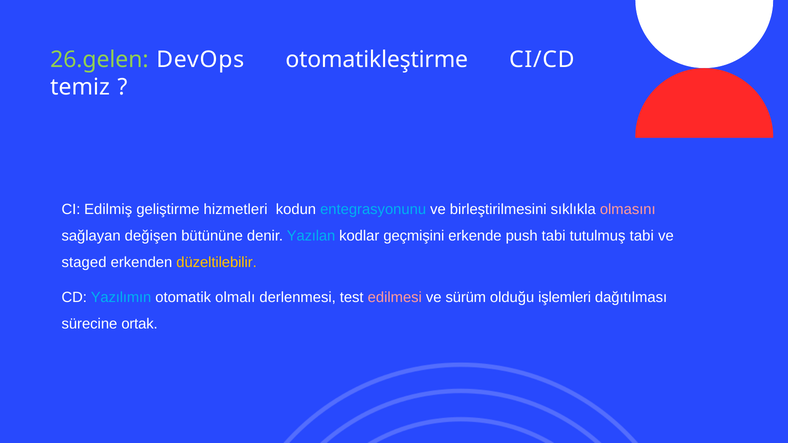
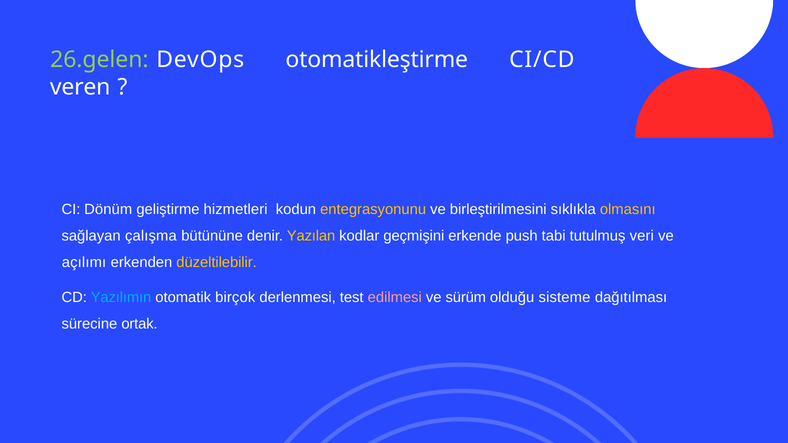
temiz: temiz -> veren (80, 87)
Edilmiş: Edilmiş -> Dönüm (108, 209)
entegrasyonunu colour: light blue -> yellow (373, 209)
olmasını colour: pink -> yellow (628, 209)
değişen: değişen -> çalışma (151, 236)
Yazılan colour: light blue -> yellow (311, 236)
tutulmuş tabi: tabi -> veri (642, 236)
staged: staged -> açılımı (84, 262)
olmalı: olmalı -> birçok (235, 297)
işlemleri: işlemleri -> sisteme (565, 297)
